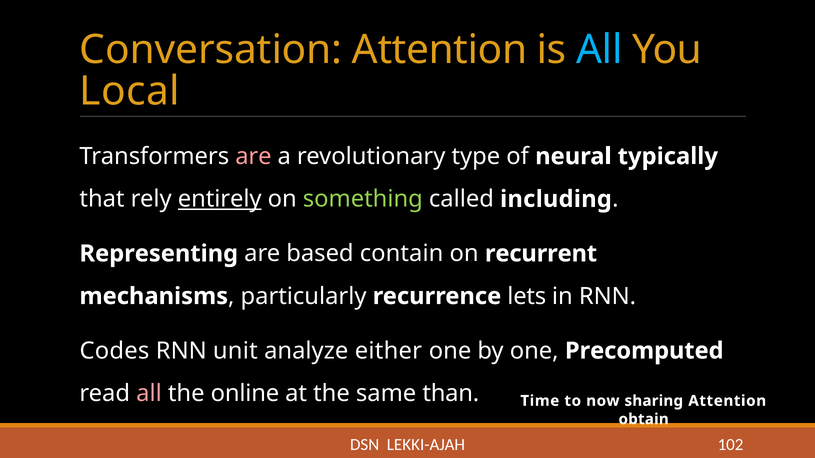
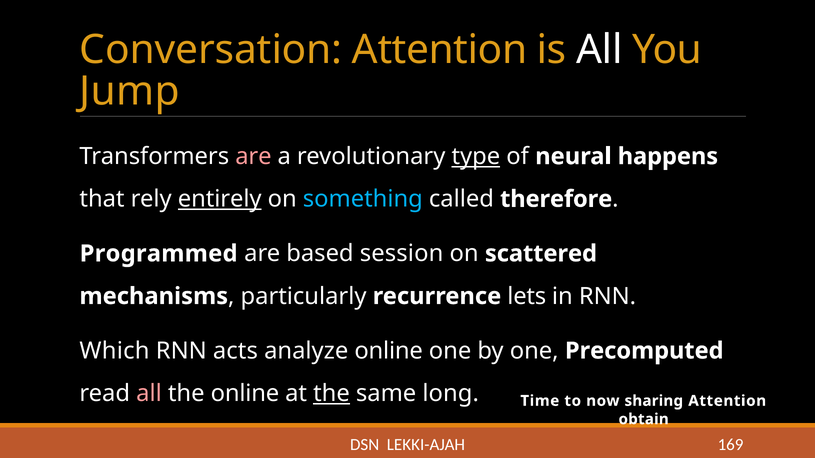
All colour: light blue -> white (599, 50)
Local: Local -> Jump (130, 91)
type underline: none -> present (476, 157)
typically: typically -> happens (668, 157)
something colour: light green -> light blue (363, 199)
including: including -> therefore (556, 199)
Representing: Representing -> Programmed (159, 254)
contain: contain -> session (402, 254)
recurrent: recurrent -> scattered (541, 254)
Codes: Codes -> Which (114, 351)
unit: unit -> acts (235, 351)
analyze either: either -> online (389, 351)
the underline: none -> present (331, 394)
than: than -> long (451, 394)
102: 102 -> 169 (731, 445)
